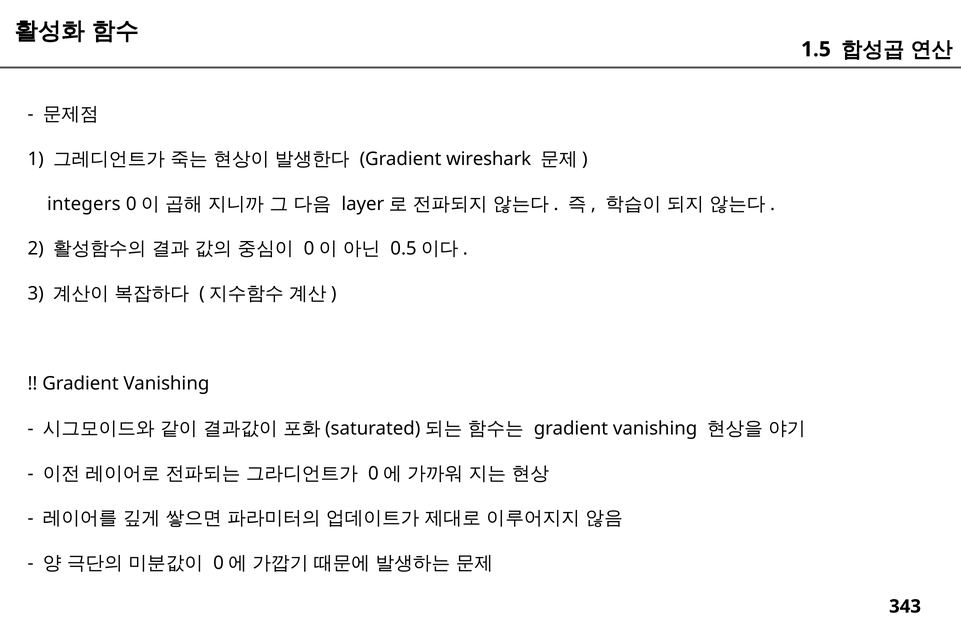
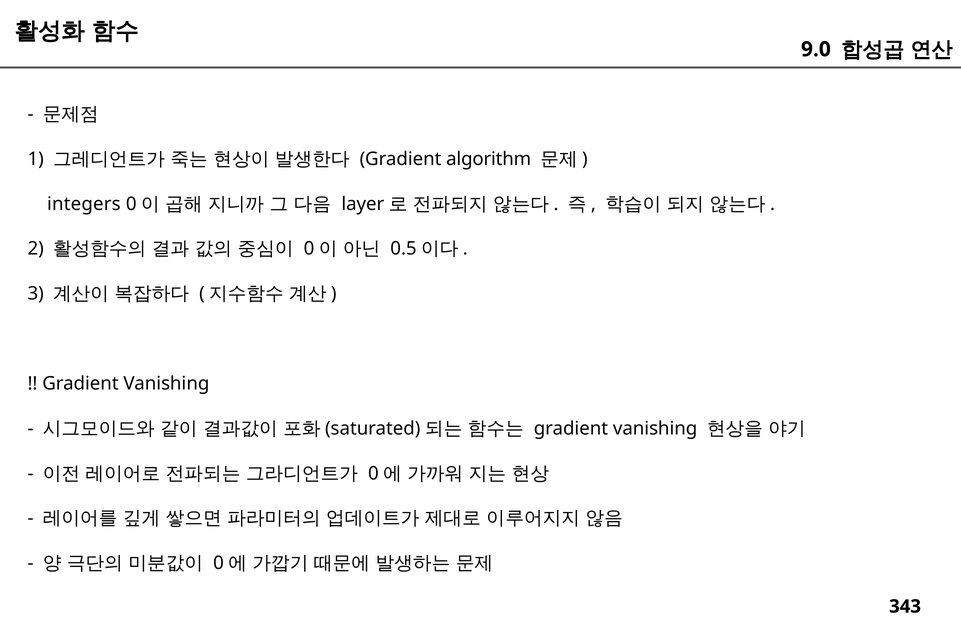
1.5: 1.5 -> 9.0 (816, 49)
wireshark: wireshark -> algorithm (489, 159)
